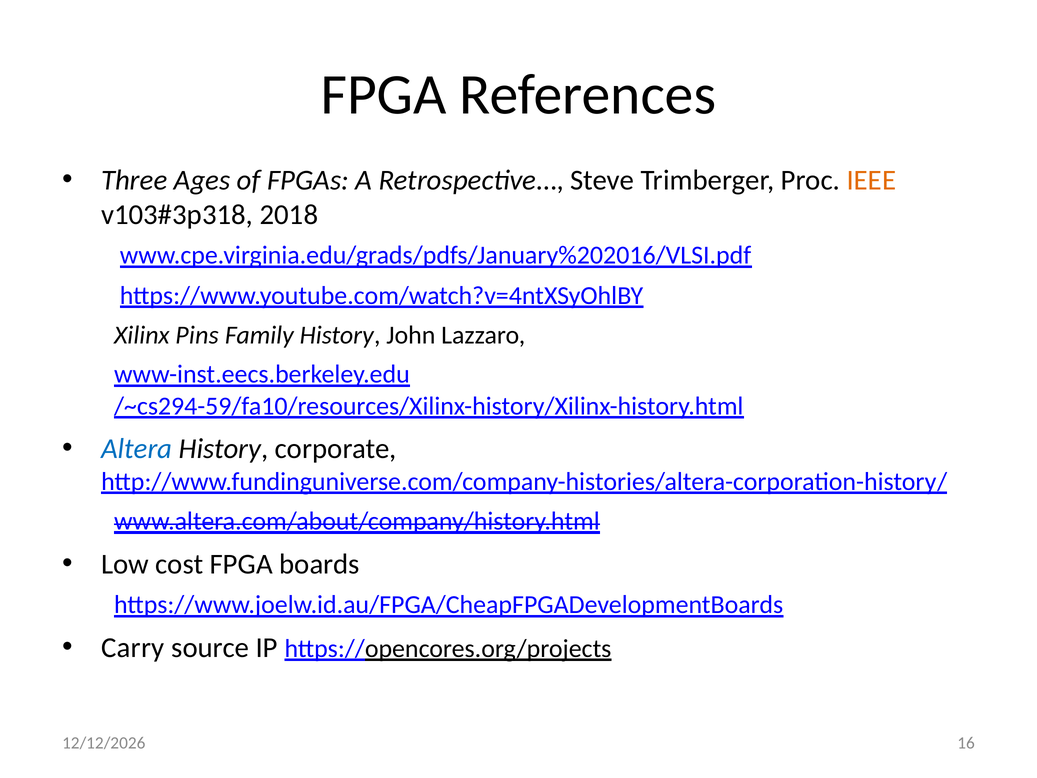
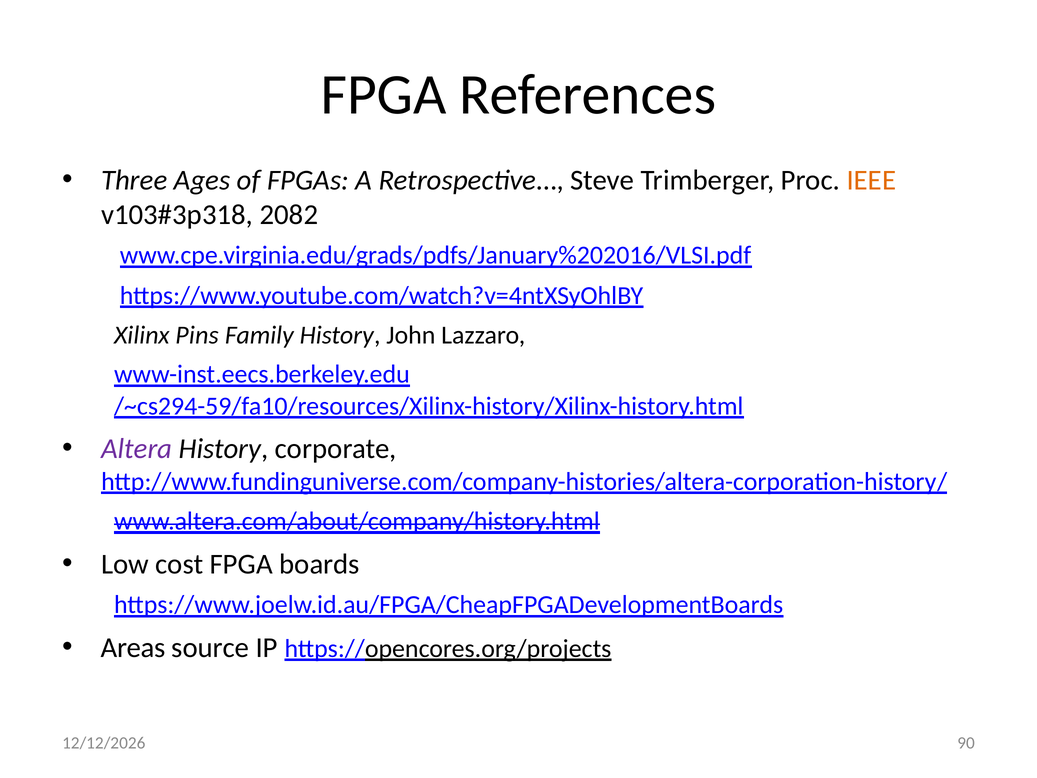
2018: 2018 -> 2082 (289, 215)
Altera colour: blue -> purple (137, 449)
Carry: Carry -> Areas (133, 647)
16: 16 -> 90 (966, 743)
